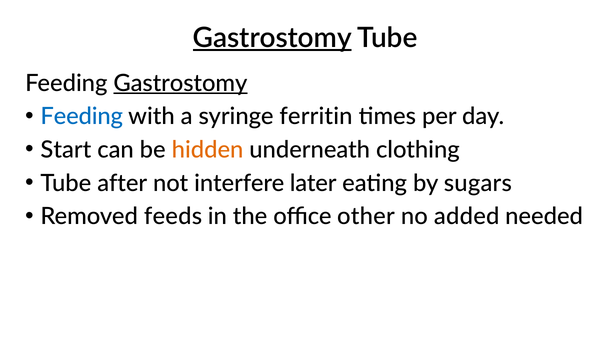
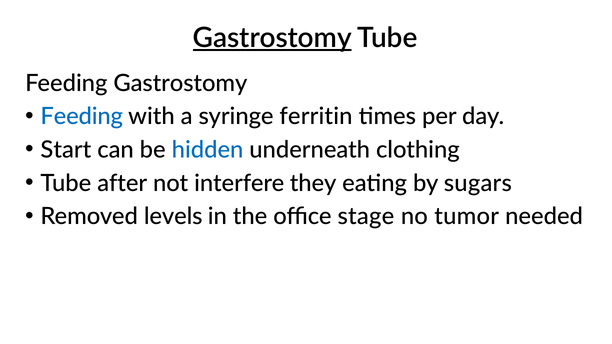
Gastrostomy underline: present -> none (180, 83)
hidden colour: orange -> blue (208, 150)
later: later -> they (313, 183)
feeds: feeds -> levels (173, 217)
other: other -> stage (366, 217)
added: added -> tumor (467, 217)
